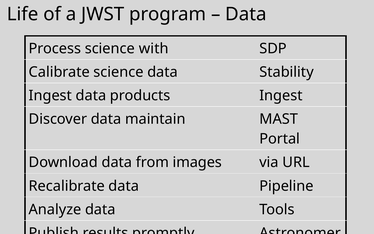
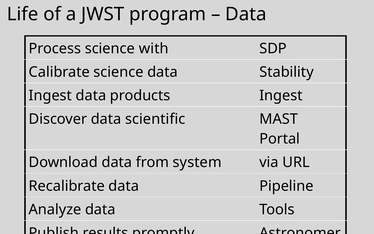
maintain: maintain -> scientific (155, 119)
images: images -> system (197, 162)
